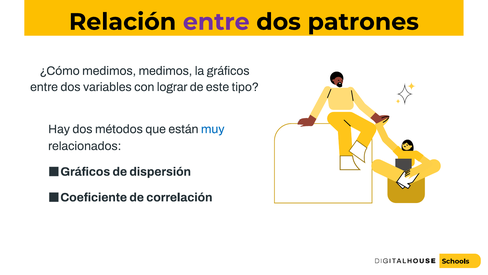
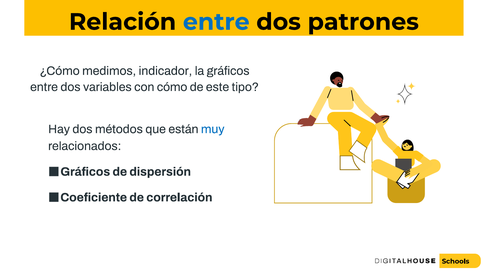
entre colour: purple -> blue (216, 22)
medimos medimos: medimos -> indicador (165, 71)
lograr: lograr -> cómo (172, 87)
